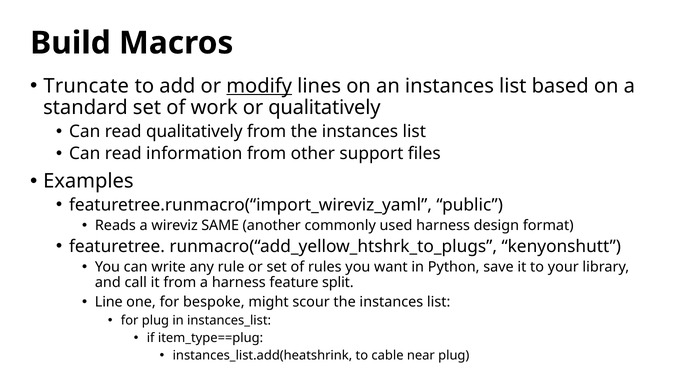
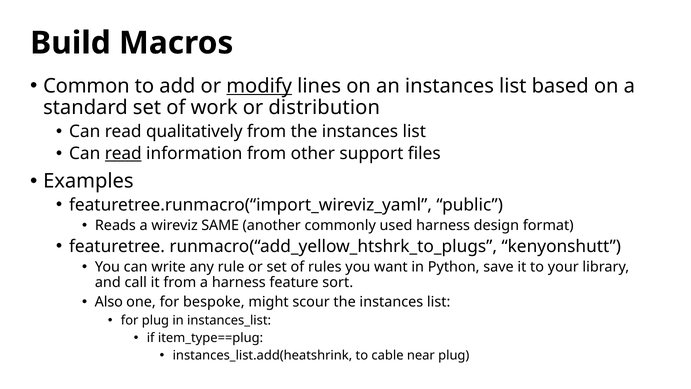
Truncate: Truncate -> Common (86, 86)
or qualitatively: qualitatively -> distribution (324, 108)
read underline: none -> present (123, 154)
split: split -> sort (338, 283)
Line: Line -> Also (109, 302)
